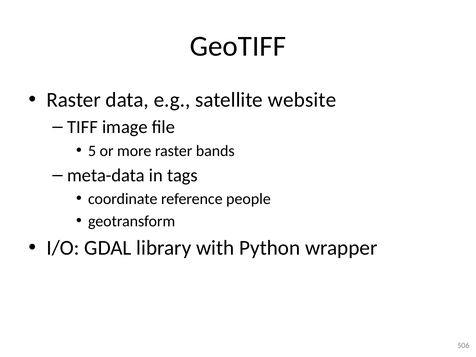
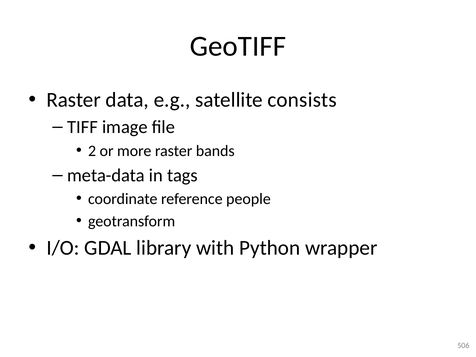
website: website -> consists (302, 100)
5: 5 -> 2 (92, 151)
